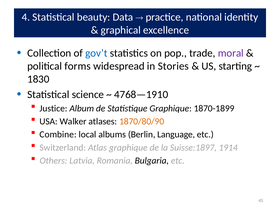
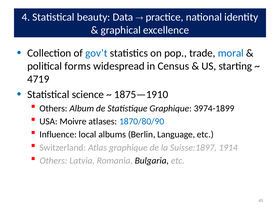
moral colour: purple -> blue (231, 53)
Stories: Stories -> Census (173, 66)
1830: 1830 -> 4719 (38, 79)
4768—1910: 4768—1910 -> 1875—1910 (141, 94)
Justice: Justice -> Others (53, 108)
1870-1899: 1870-1899 -> 3974-1899 (214, 108)
Walker: Walker -> Moivre (73, 121)
1870/80/90 colour: orange -> blue (142, 121)
Combine: Combine -> Influence (58, 134)
